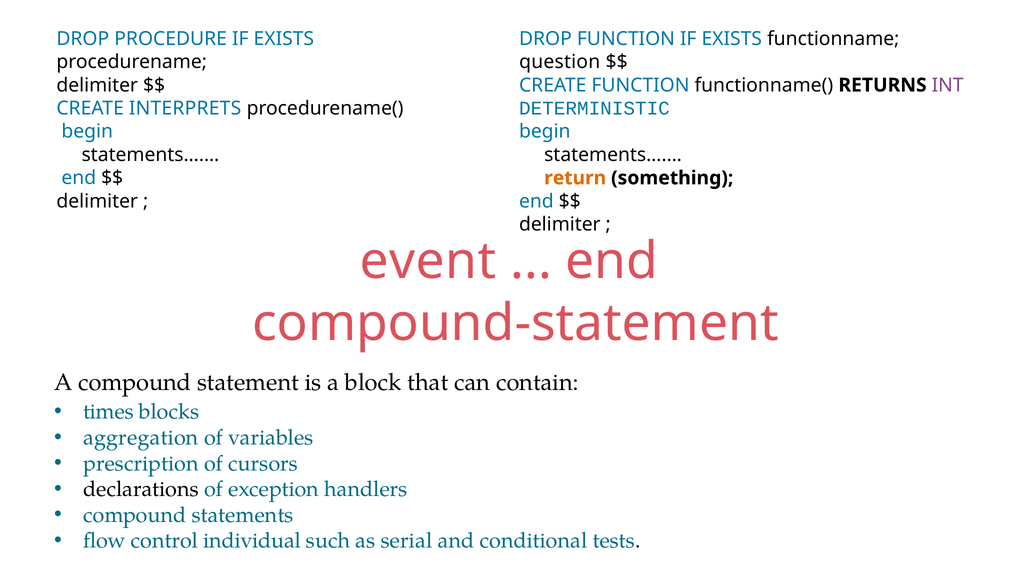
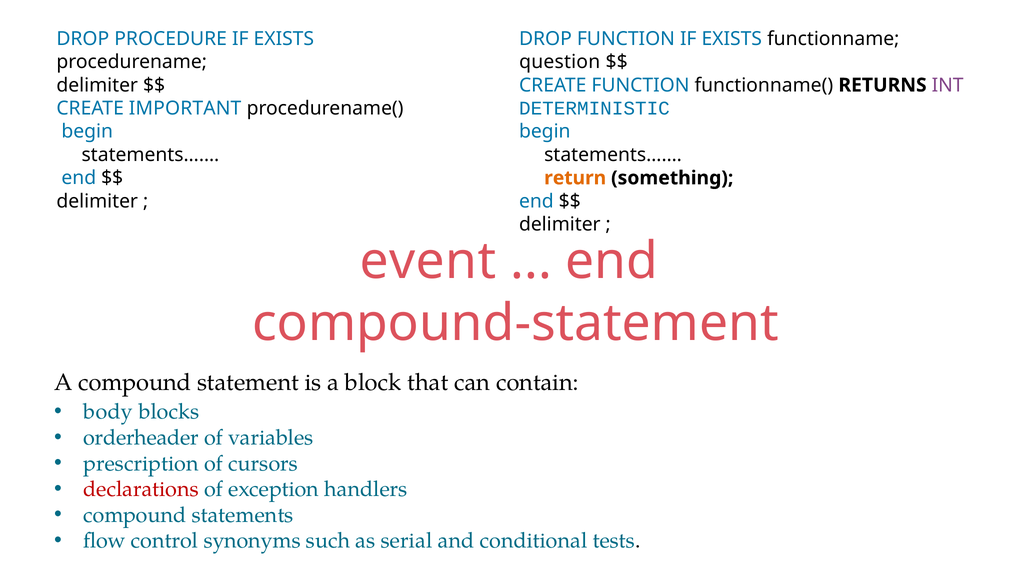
INTERPRETS: INTERPRETS -> IMPORTANT (185, 108)
times: times -> body (108, 412)
aggregation: aggregation -> orderheader (141, 438)
declarations colour: black -> red (141, 489)
individual: individual -> synonyms (252, 541)
